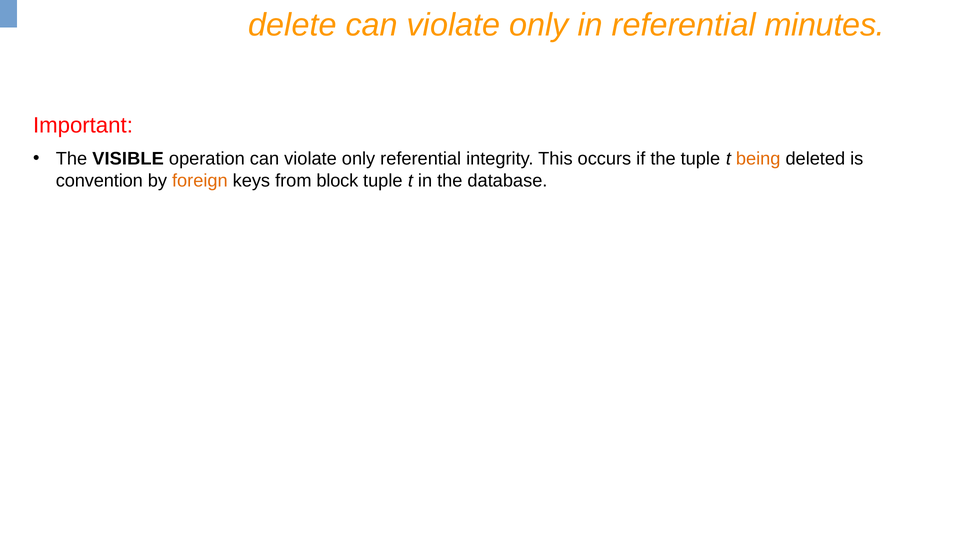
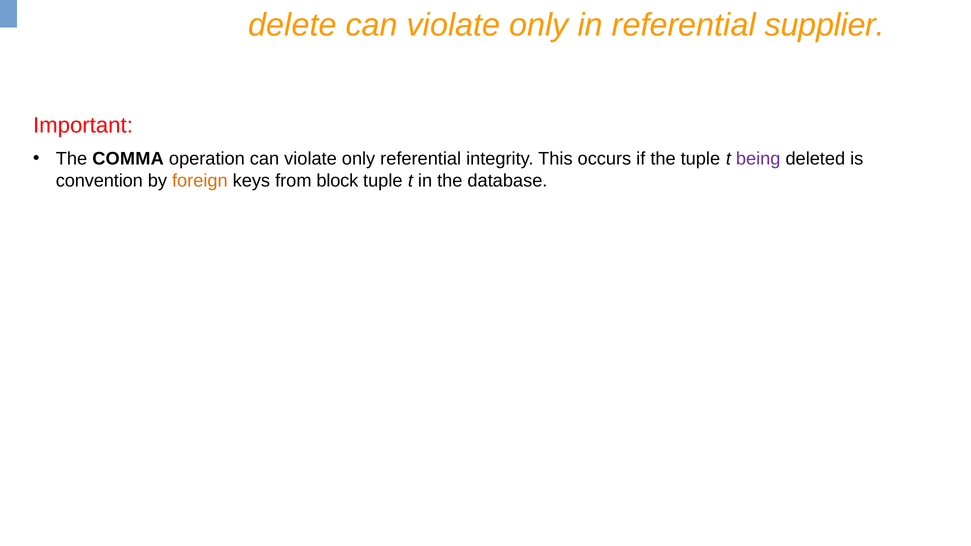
minutes: minutes -> supplier (825, 25)
VISIBLE: VISIBLE -> COMMA (128, 159)
being colour: orange -> purple (758, 159)
